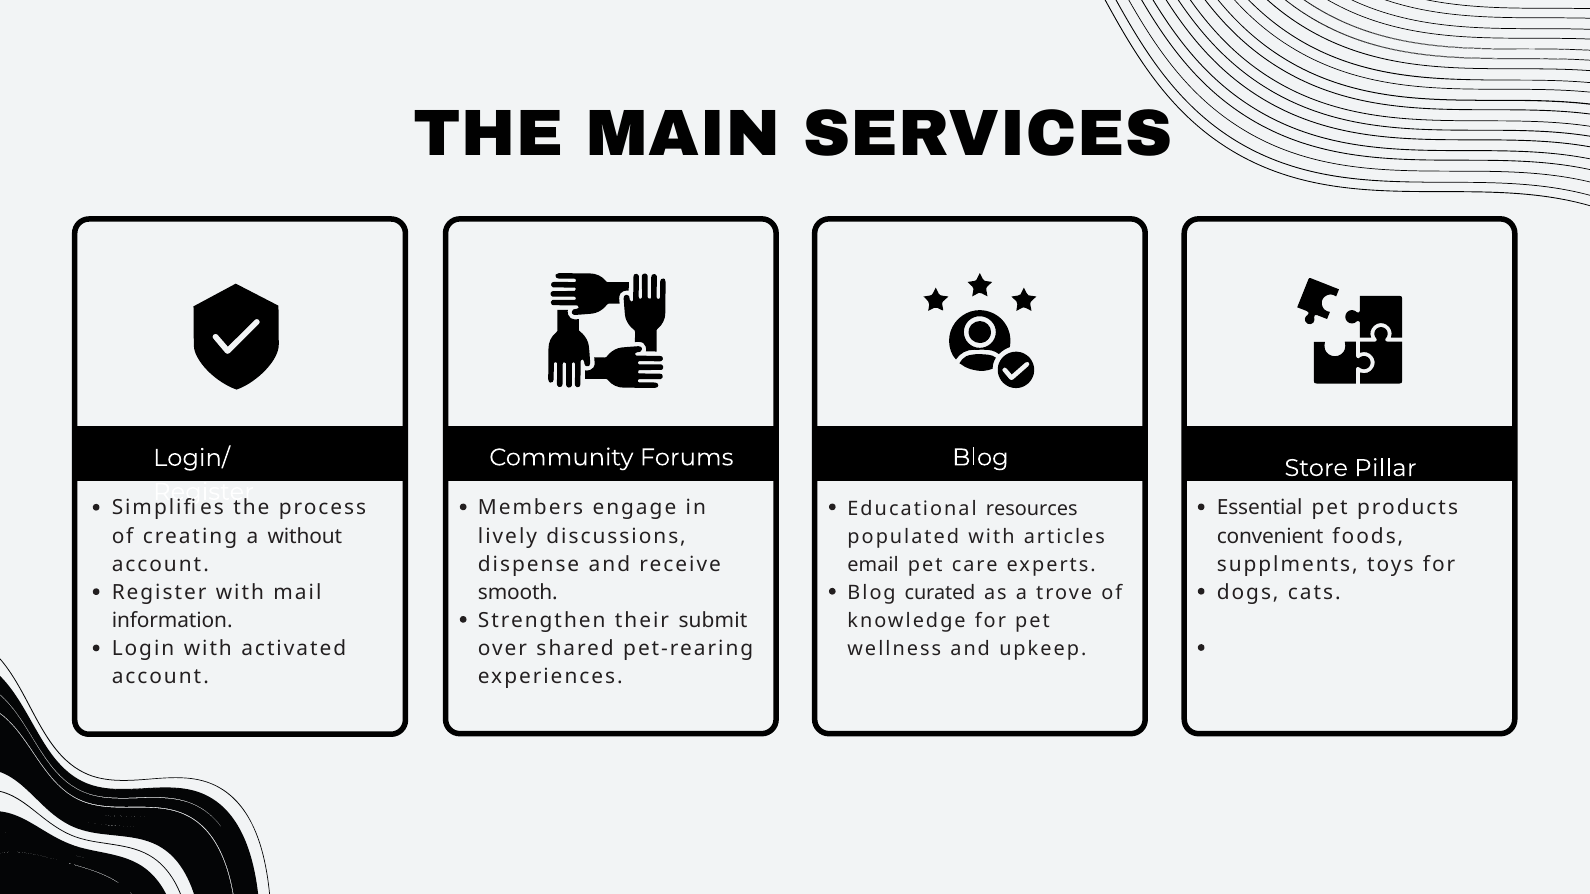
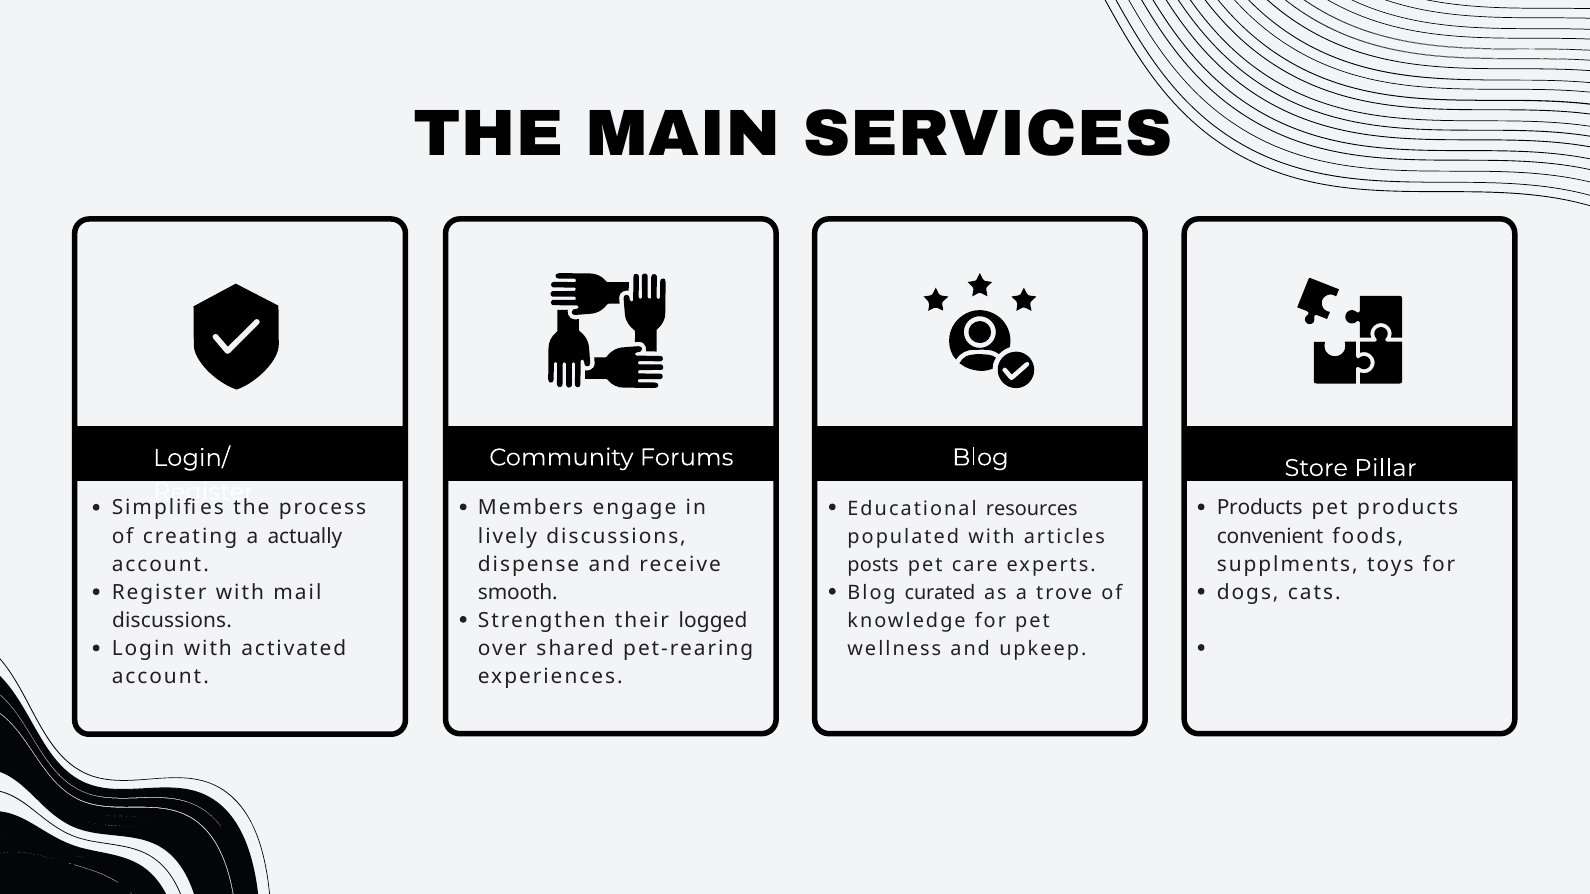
Essential: Essential -> Products (1260, 508)
without: without -> actually (305, 536)
email: email -> posts (873, 565)
information: information -> discussions (172, 621)
submit: submit -> logged (713, 621)
